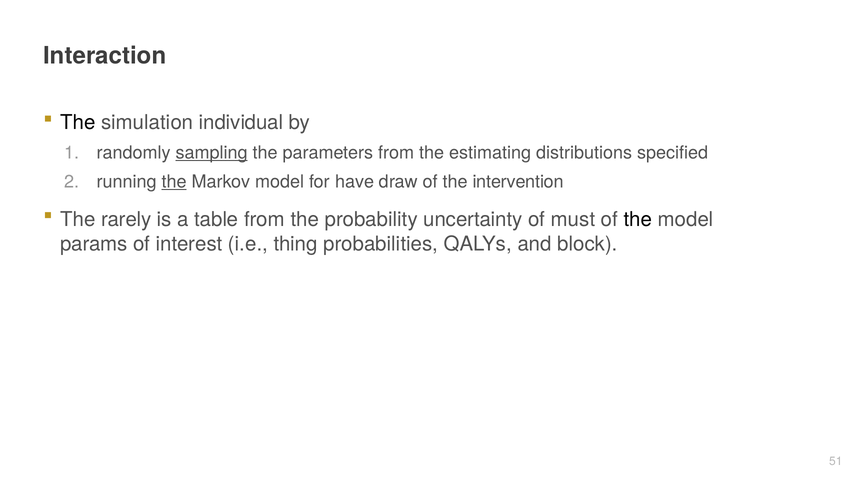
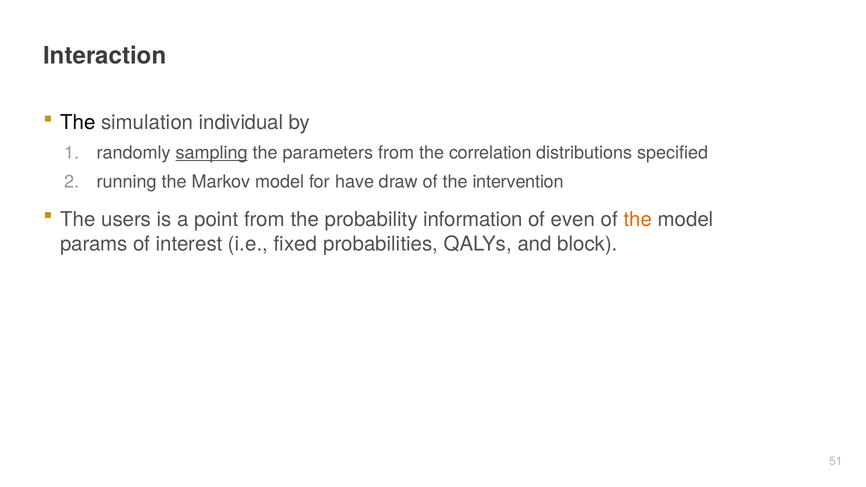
estimating: estimating -> correlation (490, 153)
the underline: present -> none (174, 182)
rarely: rarely -> users (126, 219)
table: table -> point (216, 219)
uncertainty: uncertainty -> information (473, 219)
must: must -> even (573, 219)
the colour: black -> orange (638, 219)
thing: thing -> fixed (295, 244)
